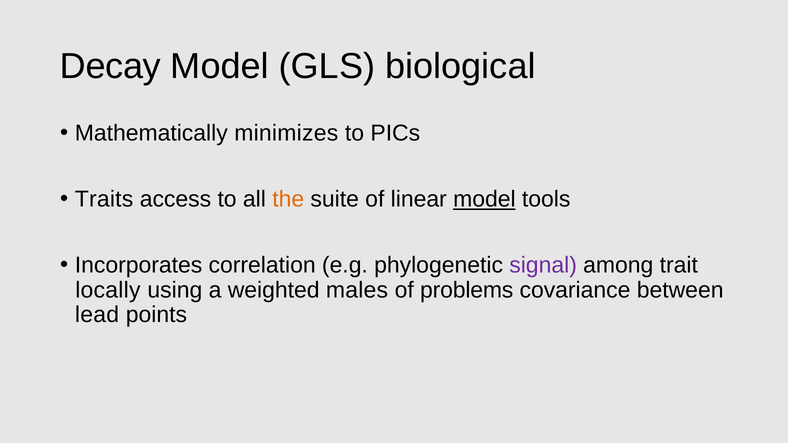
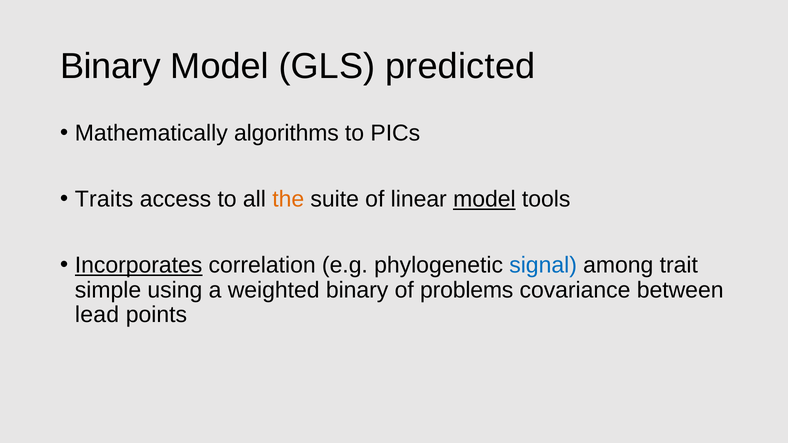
Decay: Decay -> Binary (110, 66)
biological: biological -> predicted (460, 66)
minimizes: minimizes -> algorithms (286, 133)
Incorporates underline: none -> present (139, 265)
signal colour: purple -> blue (543, 265)
locally: locally -> simple (108, 290)
weighted males: males -> binary (357, 290)
